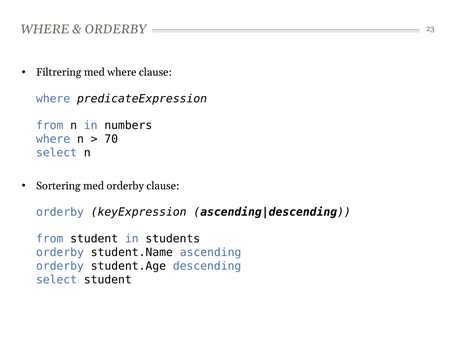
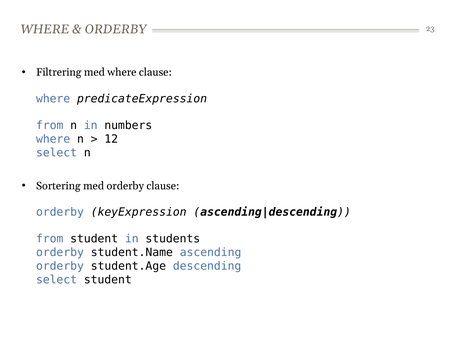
70: 70 -> 12 (111, 139)
